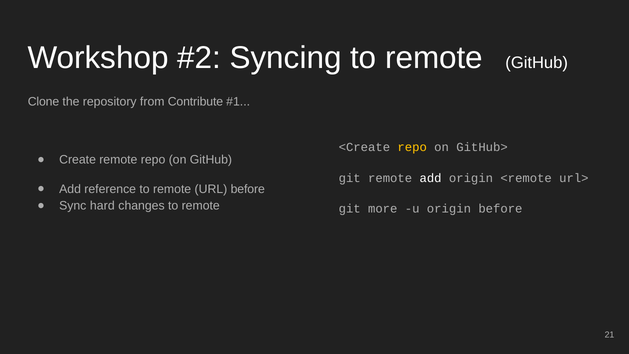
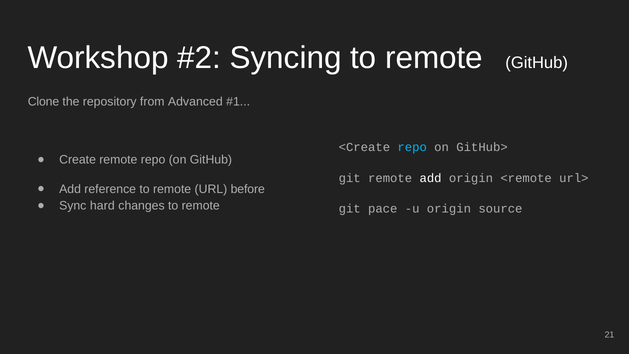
Contribute: Contribute -> Advanced (195, 102)
repo colour: yellow -> light blue (412, 147)
more: more -> pace (383, 209)
origin before: before -> source (500, 209)
